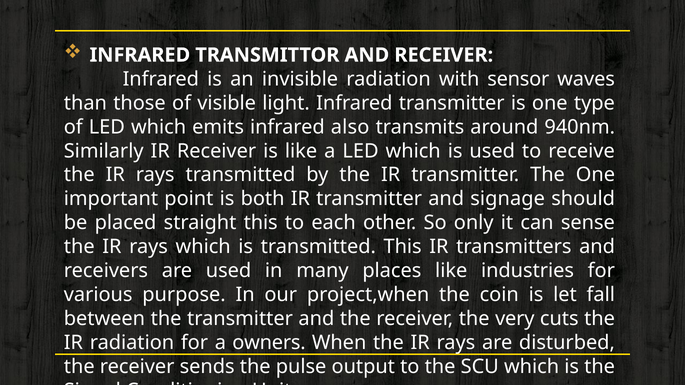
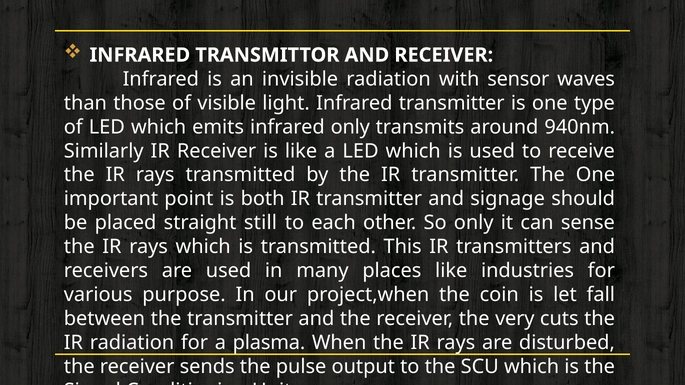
infrared also: also -> only (350, 127)
straight this: this -> still (260, 223)
owners: owners -> plasma (269, 343)
